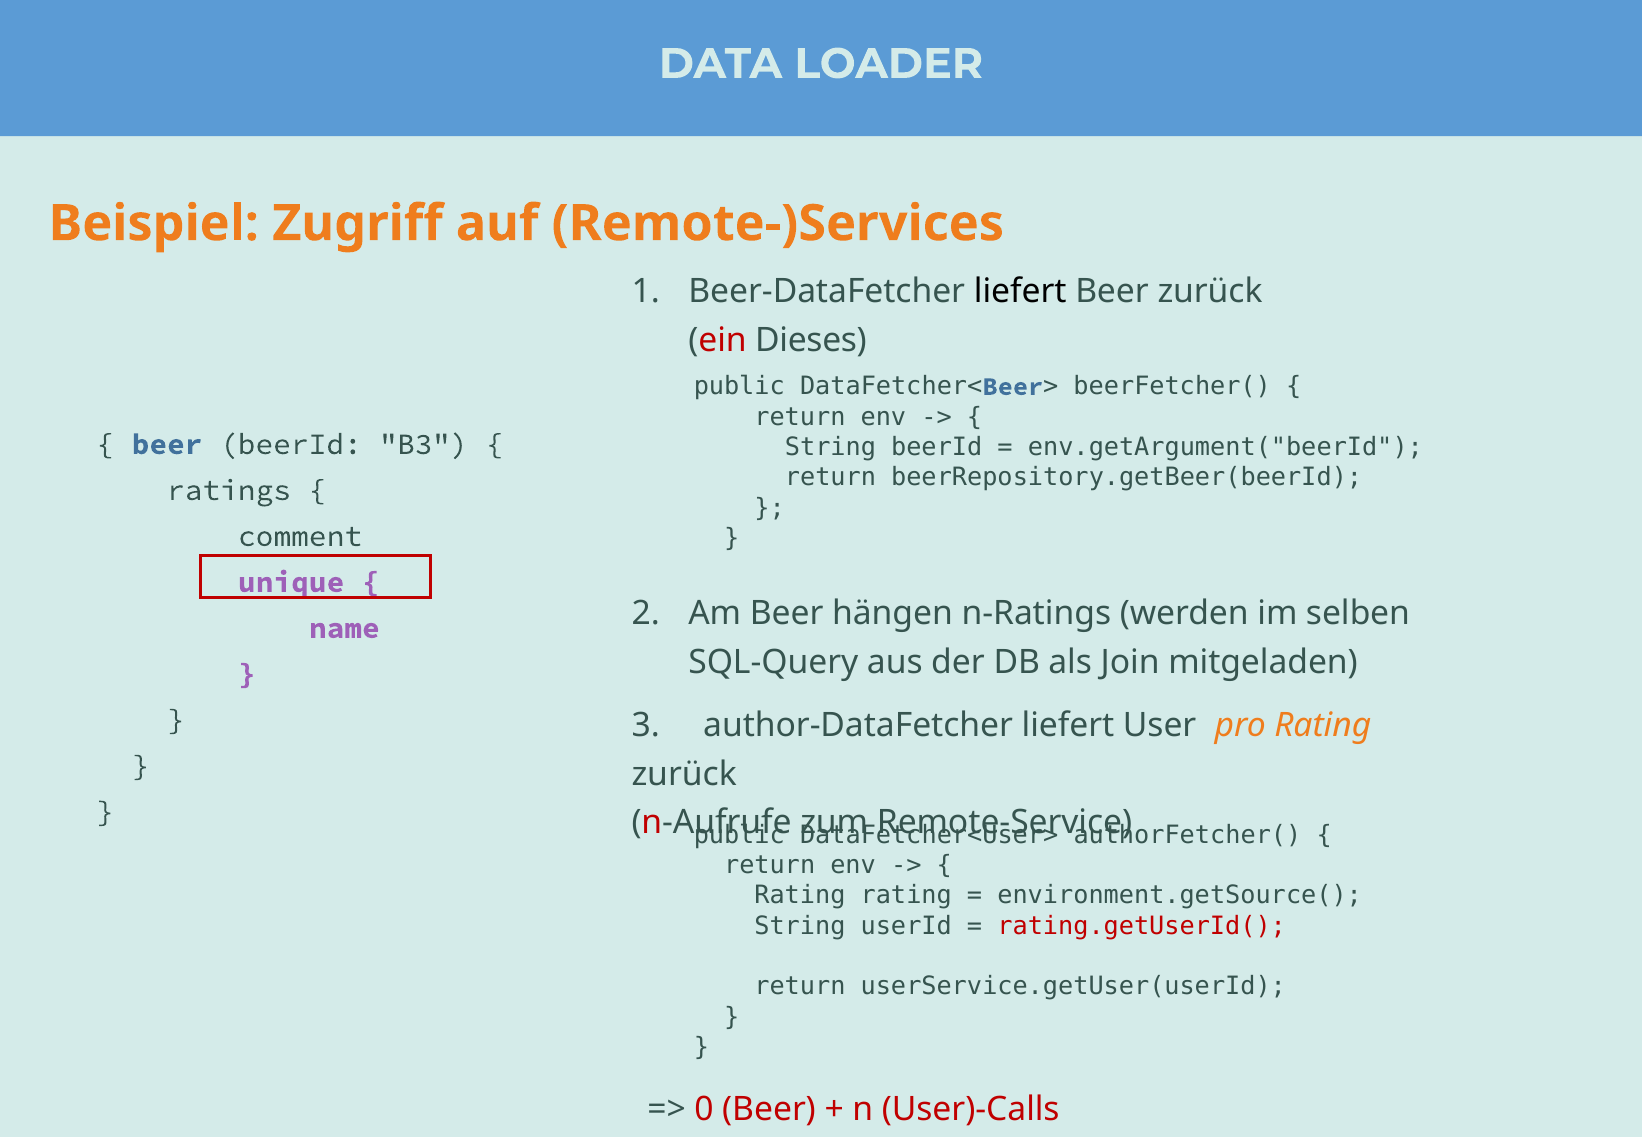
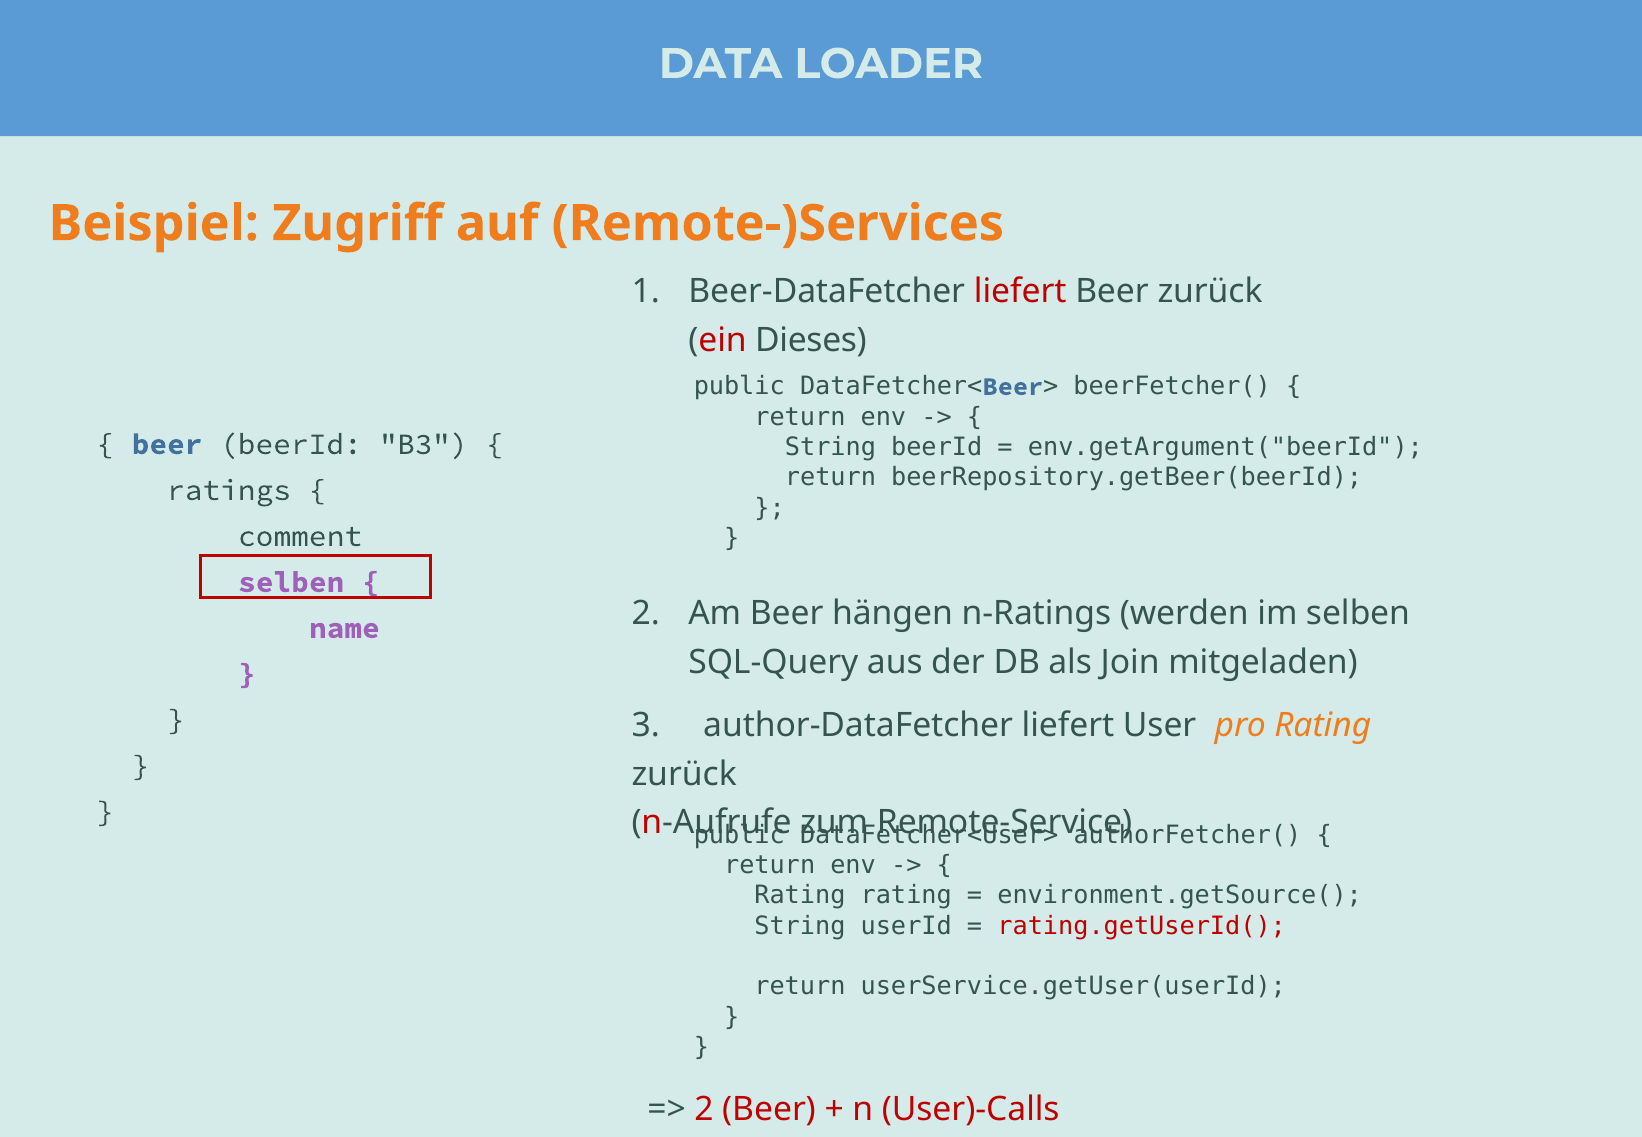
liefert colour: black -> red (1020, 292)
unique: unique -> selben (291, 582)
0: 0 -> 2 (704, 1109)
